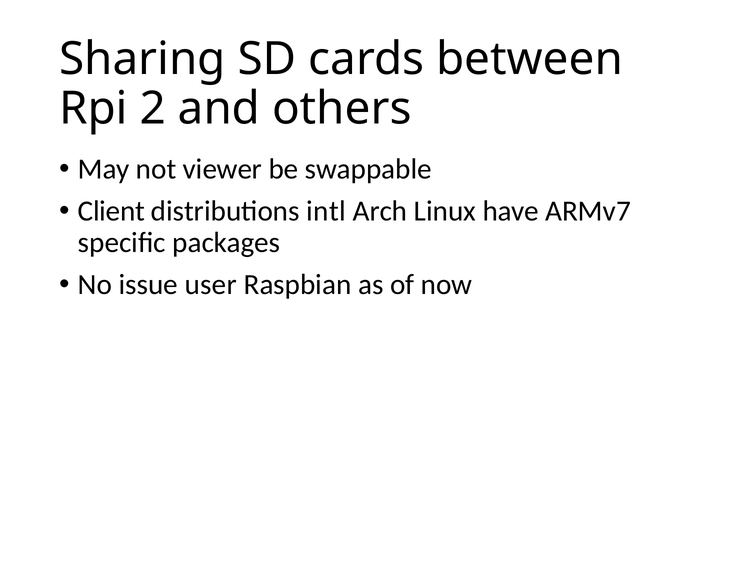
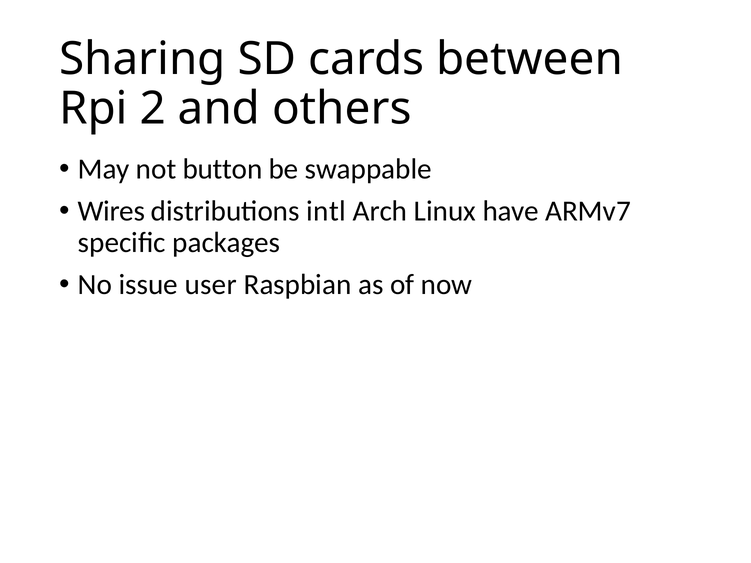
viewer: viewer -> button (223, 169)
Client: Client -> Wires (111, 211)
